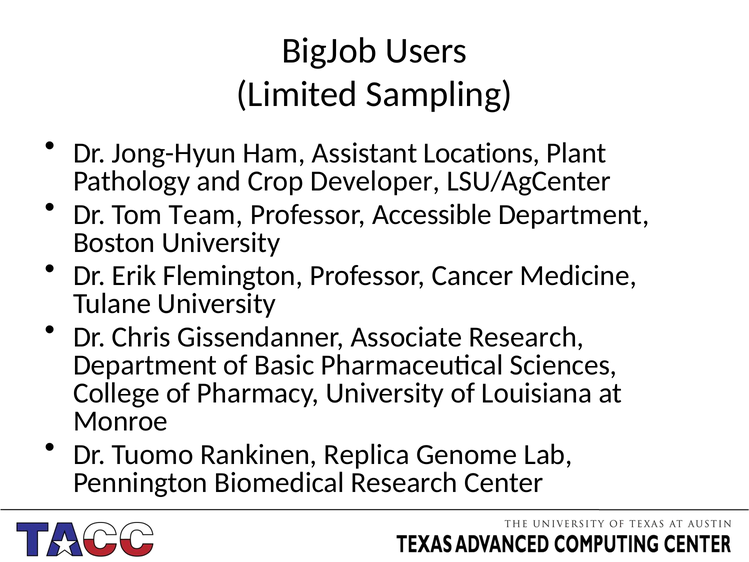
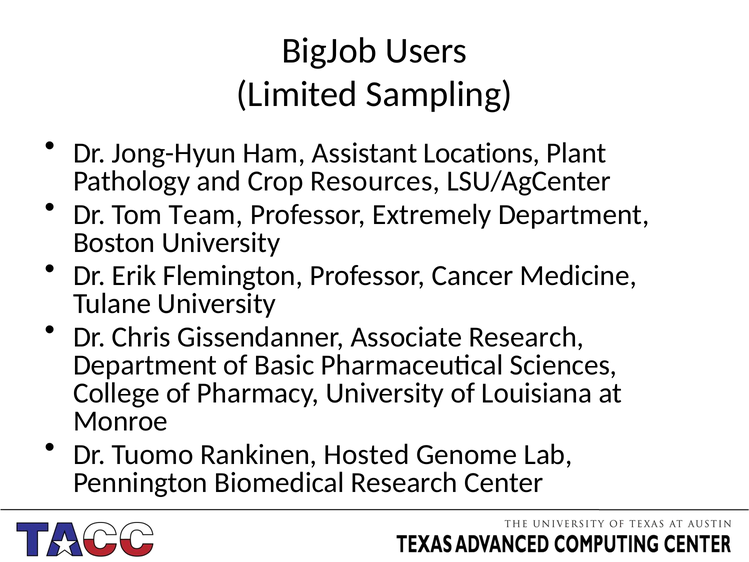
Developer: Developer -> Resources (375, 181)
Accessible: Accessible -> Extremely (432, 214)
Replica: Replica -> Hosted (367, 454)
